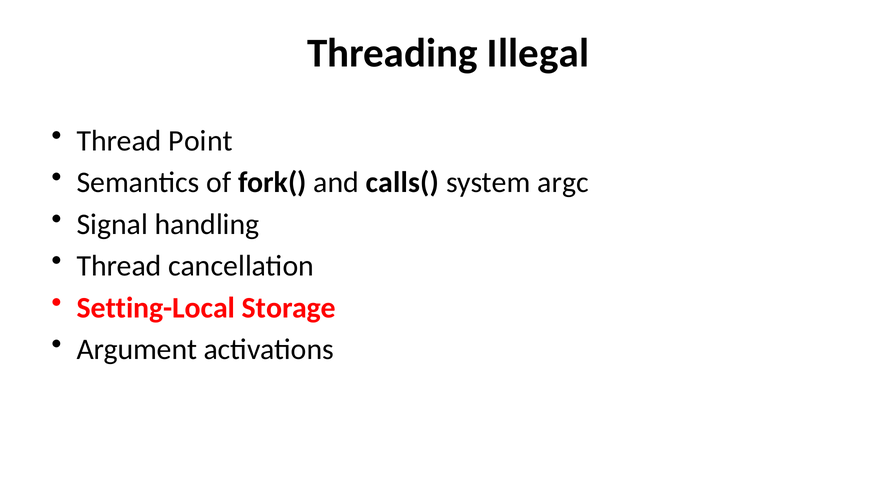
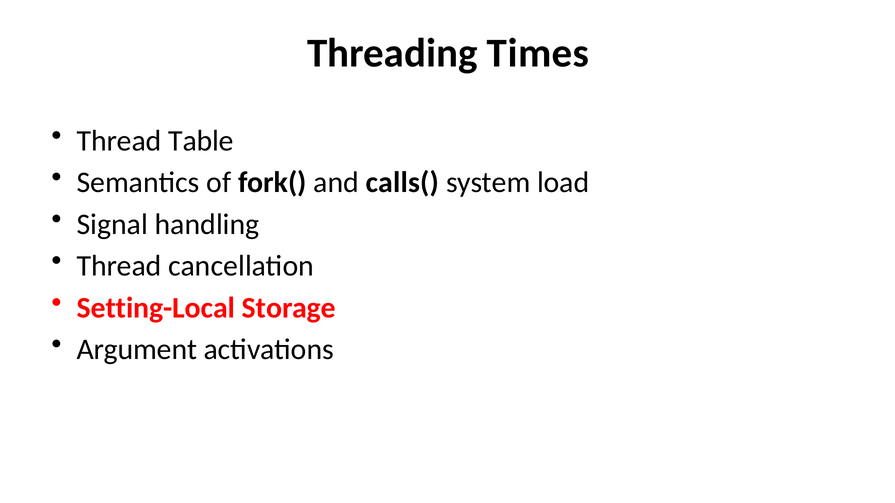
Illegal: Illegal -> Times (538, 53)
Point: Point -> Table (201, 141)
argc: argc -> load (563, 183)
